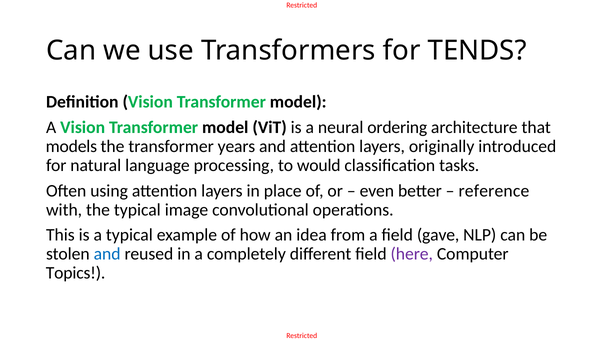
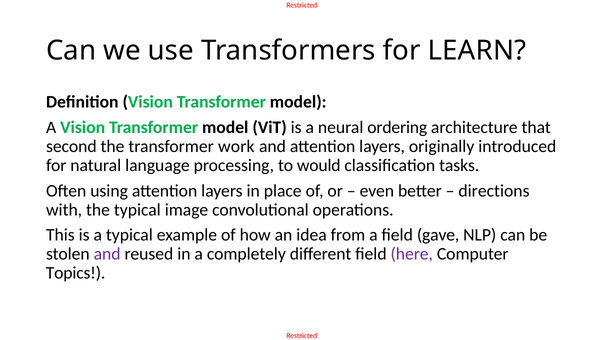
TENDS: TENDS -> LEARN (477, 51)
models: models -> second (71, 146)
years: years -> work (236, 146)
reference: reference -> directions (494, 191)
and colour: blue -> purple (107, 254)
